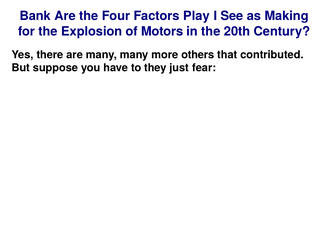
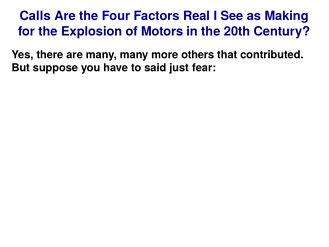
Bank: Bank -> Calls (35, 16)
Play: Play -> Real (197, 16)
they: they -> said (155, 68)
